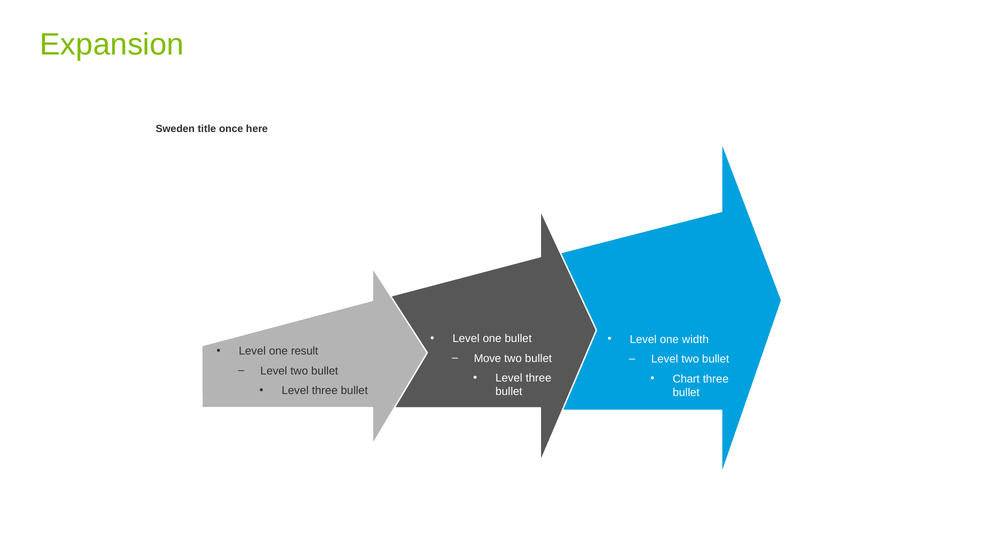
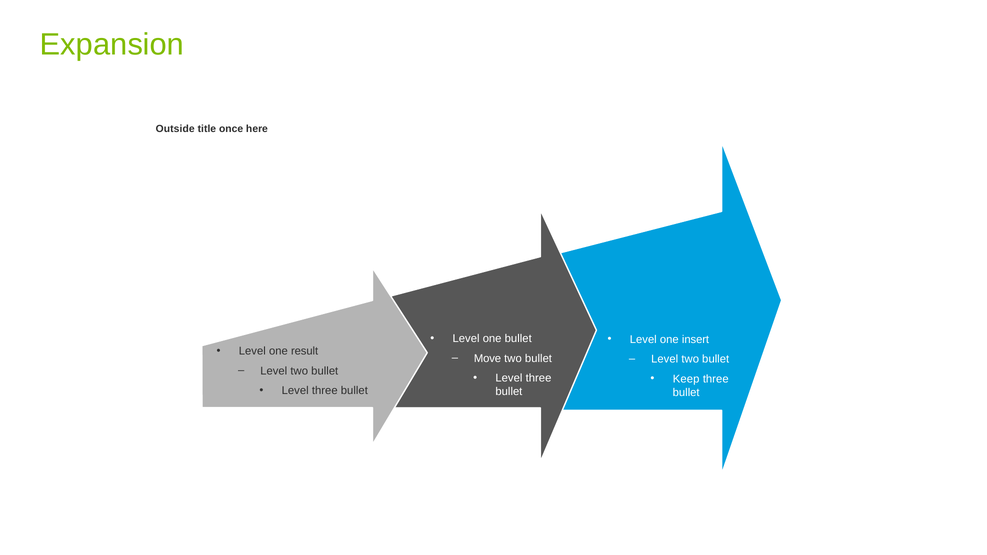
Sweden: Sweden -> Outside (175, 129)
width: width -> insert (696, 340)
Chart: Chart -> Keep (686, 379)
